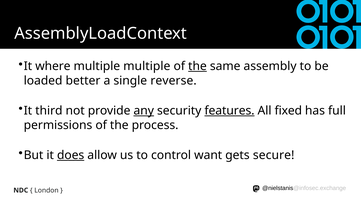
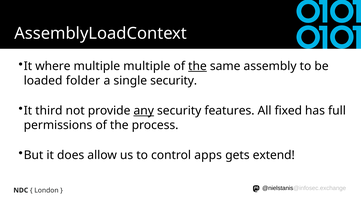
better: better -> folder (83, 81)
single reverse: reverse -> security (174, 81)
features underline: present -> none (229, 111)
does underline: present -> none (71, 155)
want: want -> apps (208, 155)
secure: secure -> extend (274, 155)
